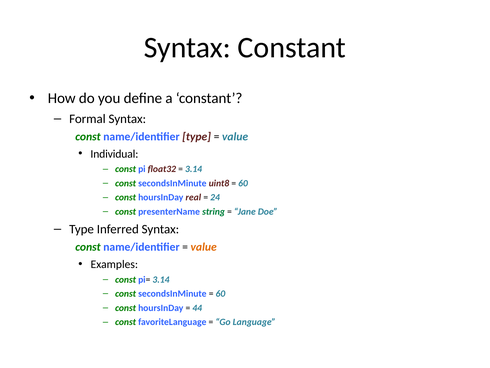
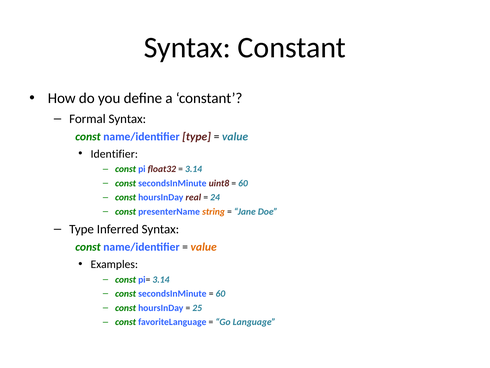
Individual: Individual -> Identifier (114, 154)
string colour: green -> orange (214, 211)
44: 44 -> 25 (197, 307)
